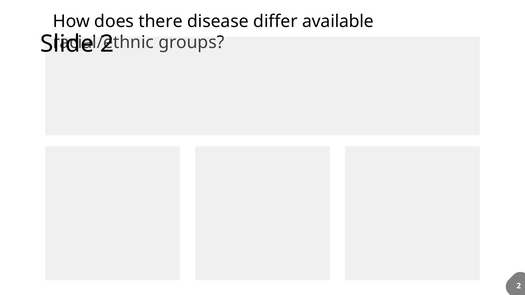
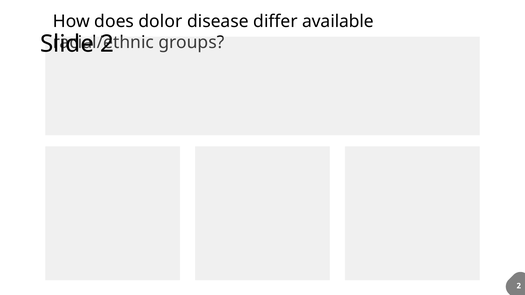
there: there -> dolor (160, 21)
